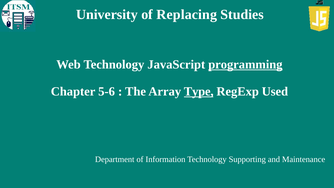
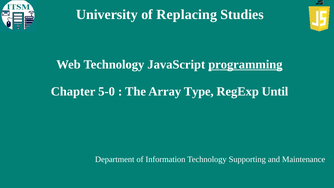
5-6: 5-6 -> 5-0 (107, 91)
Type underline: present -> none (199, 91)
Used: Used -> Until (275, 91)
